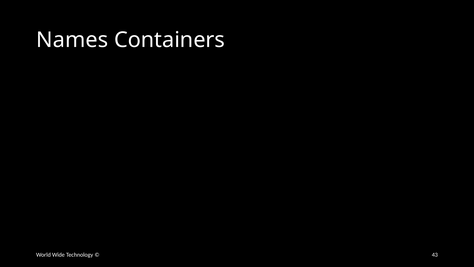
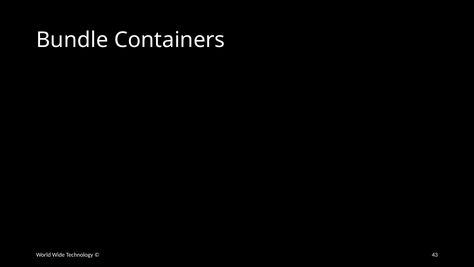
Names: Names -> Bundle (72, 40)
